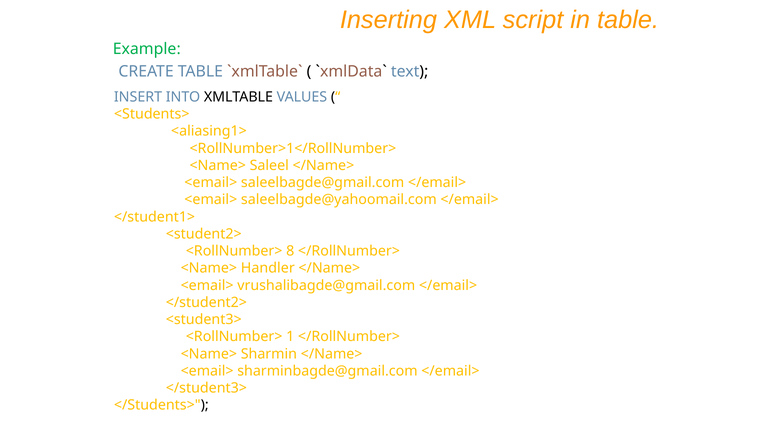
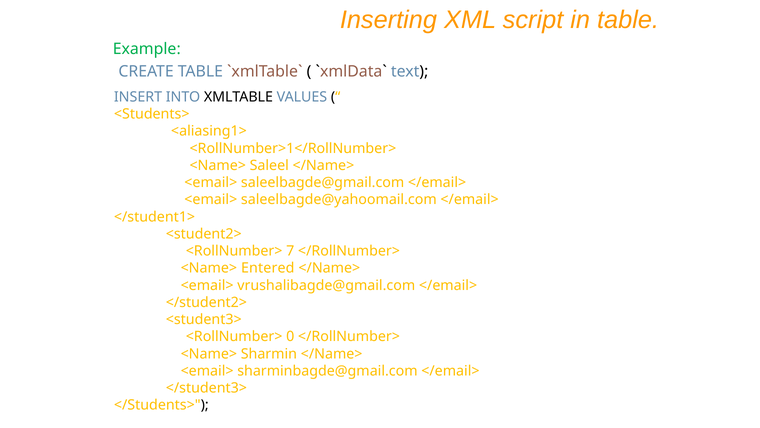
8: 8 -> 7 (290, 251)
Handler: Handler -> Entered (268, 268)
1: 1 -> 0 (290, 336)
